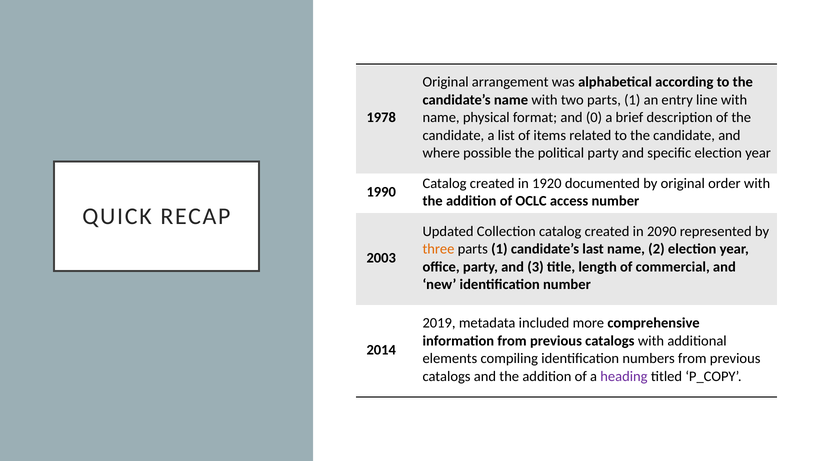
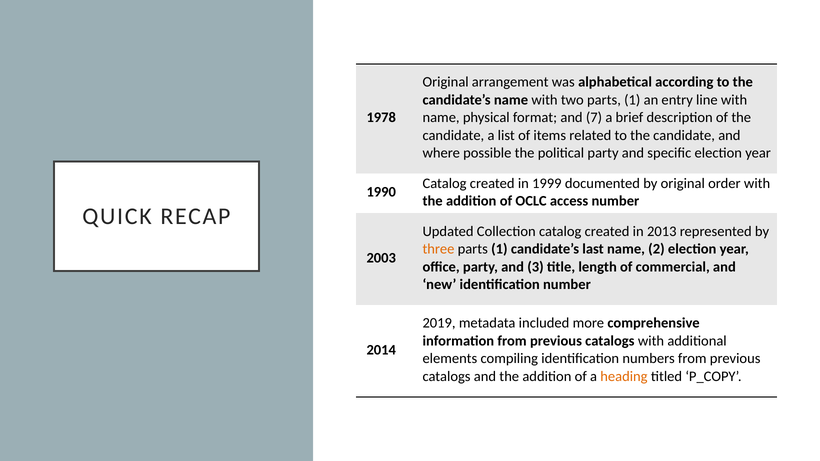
0: 0 -> 7 (594, 118)
1920: 1920 -> 1999 (547, 183)
2090: 2090 -> 2013 (662, 231)
heading colour: purple -> orange (624, 377)
